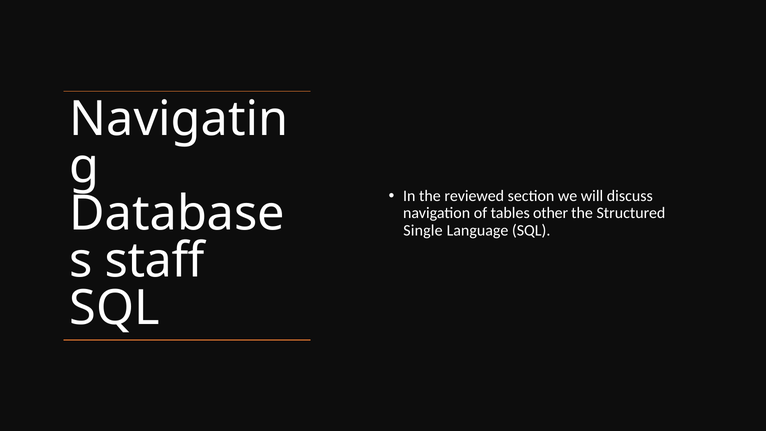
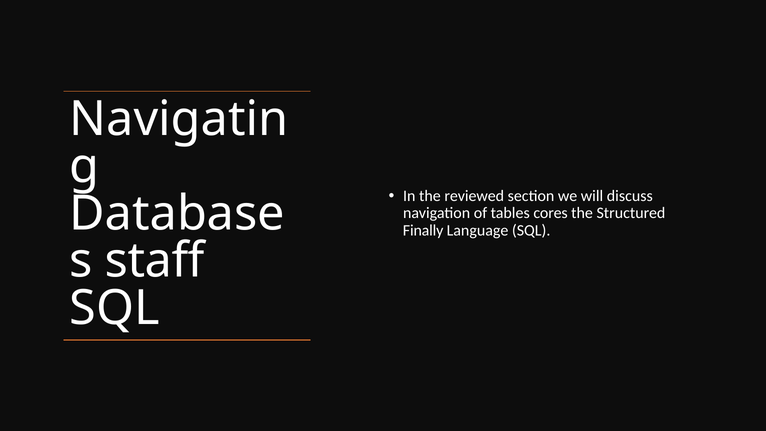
other: other -> cores (551, 213)
Single: Single -> Finally (423, 230)
